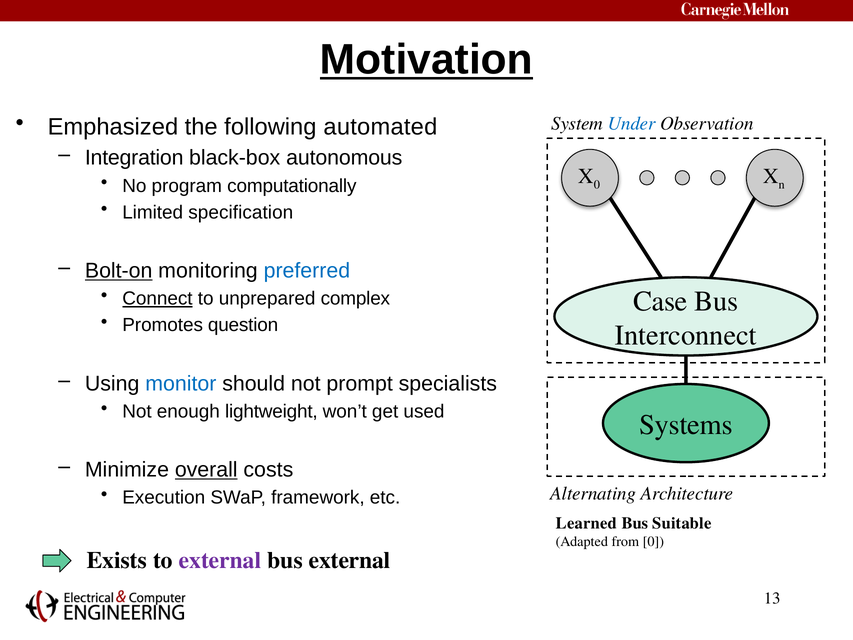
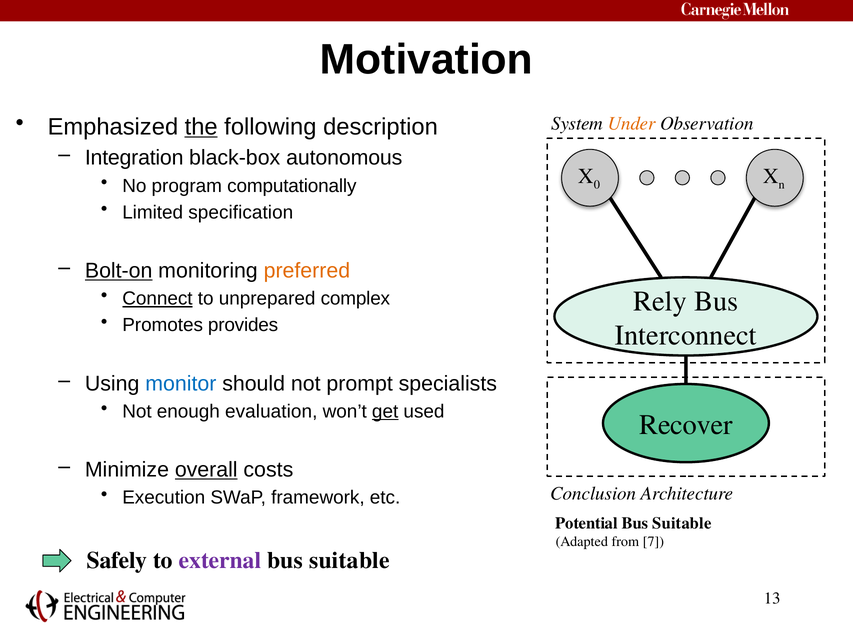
Motivation underline: present -> none (426, 60)
the underline: none -> present (201, 127)
automated: automated -> description (381, 127)
Under colour: blue -> orange (632, 124)
preferred colour: blue -> orange (307, 271)
Case: Case -> Rely (660, 301)
question: question -> provides (243, 325)
lightweight: lightweight -> evaluation (271, 411)
get underline: none -> present (385, 411)
Systems: Systems -> Recover (686, 425)
Alternating: Alternating -> Conclusion (593, 493)
Learned: Learned -> Potential (587, 523)
from 0: 0 -> 7 (653, 541)
Exists: Exists -> Safely (117, 560)
external: external -> suitable (349, 560)
